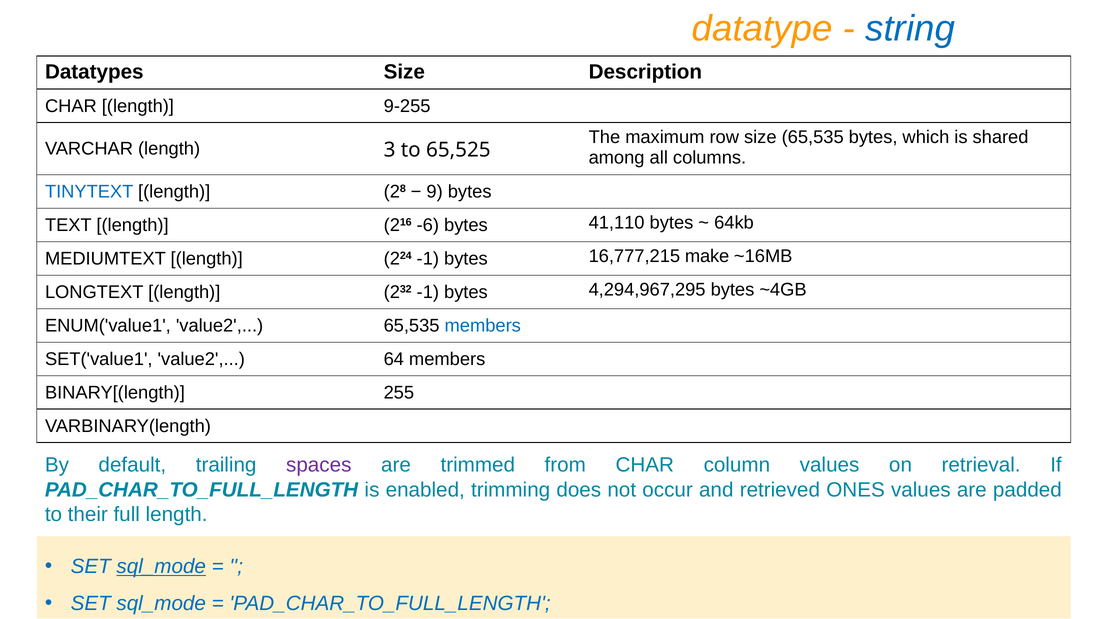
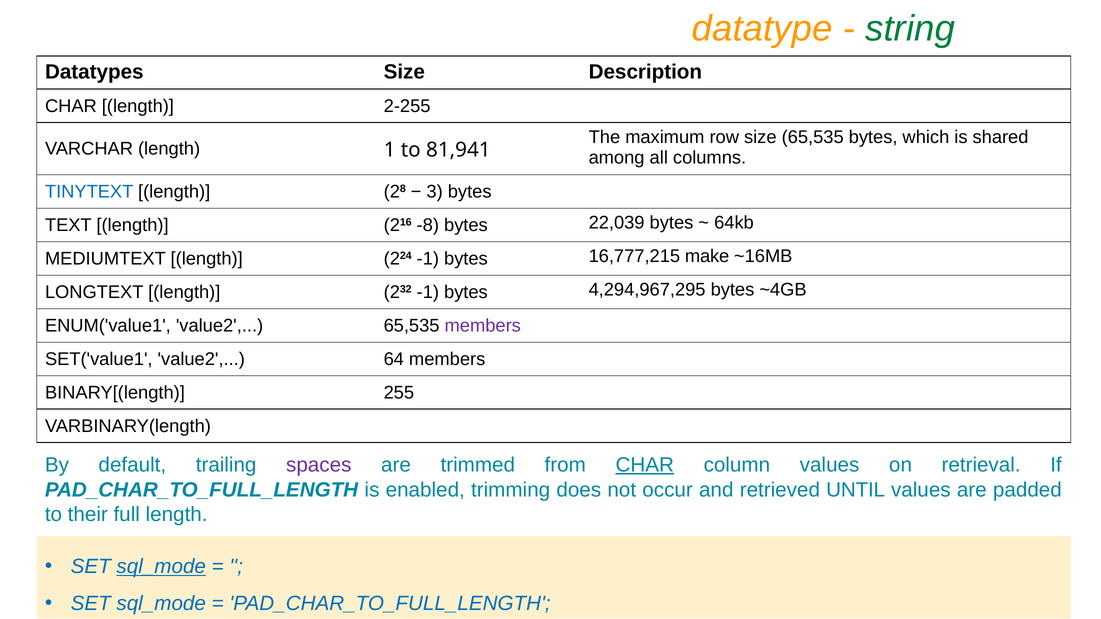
string colour: blue -> green (910, 29)
9-255: 9-255 -> 2-255 (407, 106)
3: 3 -> 1 (390, 150)
65,525: 65,525 -> 81,941 (458, 150)
9: 9 -> 3 (435, 192)
-6: -6 -> -8 (428, 225)
41,110: 41,110 -> 22,039 (617, 223)
members colour: blue -> purple (483, 326)
CHAR underline: none -> present (645, 465)
ONES: ONES -> UNTIL (856, 490)
